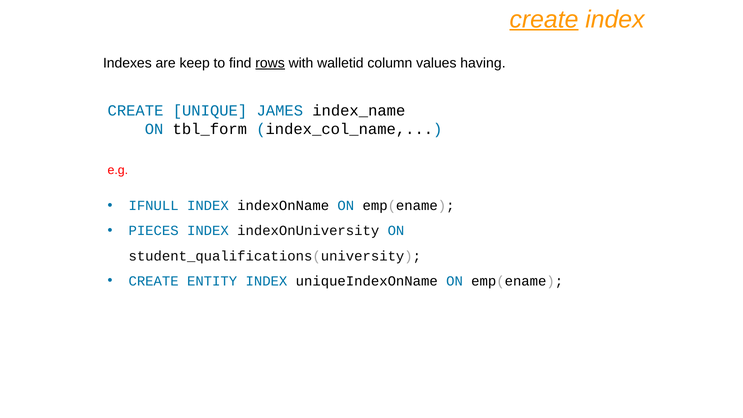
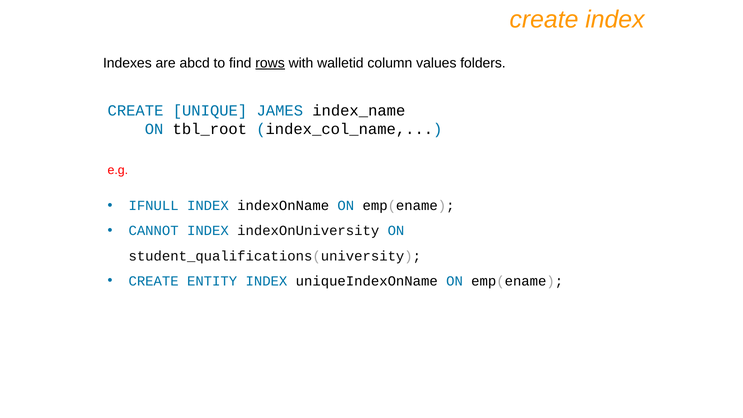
create underline: present -> none (544, 19)
keep: keep -> abcd (195, 63)
having: having -> folders (483, 63)
tbl_form: tbl_form -> tbl_root (210, 129)
PIECES: PIECES -> CANNOT (154, 231)
